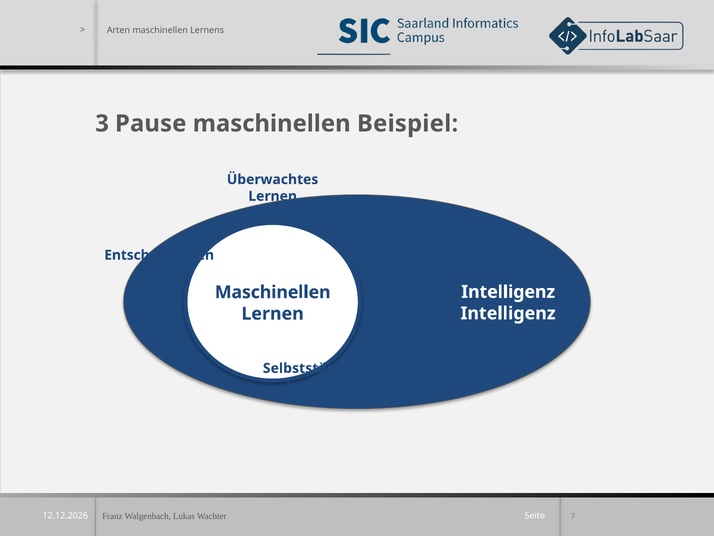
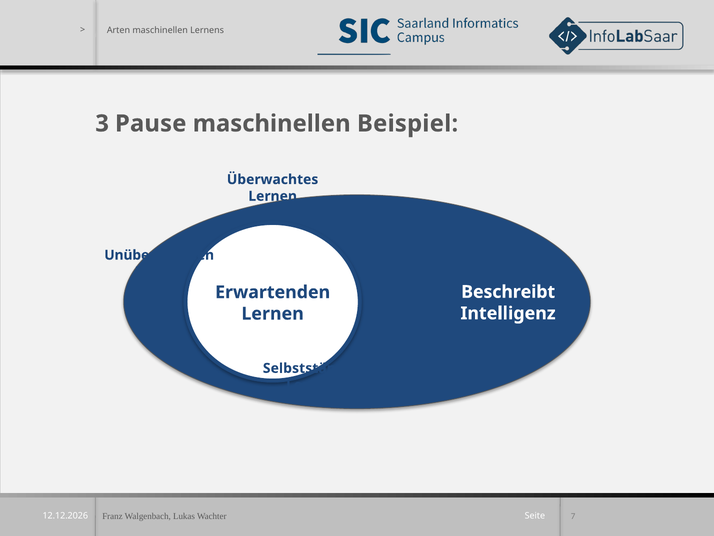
Entscheidungen: Entscheidungen -> Unüberwachten (159, 255)
Intelligenz: Intelligenz -> Beschreibt (508, 292)
Maschinellen: Maschinellen -> Erwartenden (273, 292)
